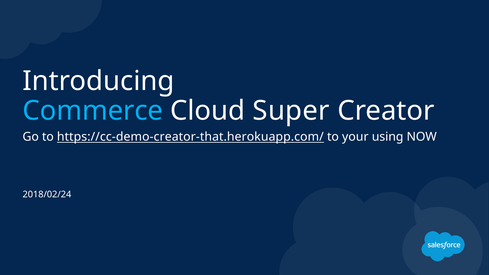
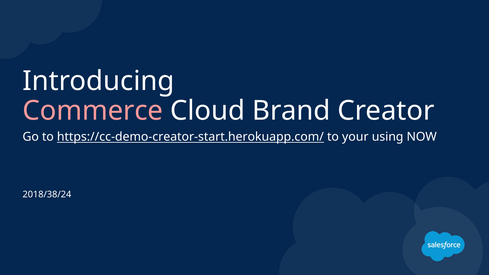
Commerce colour: light blue -> pink (93, 111)
Super: Super -> Brand (291, 111)
https://cc-demo-creator-that.herokuapp.com/: https://cc-demo-creator-that.herokuapp.com/ -> https://cc-demo-creator-start.herokuapp.com/ (190, 137)
2018/02/24: 2018/02/24 -> 2018/38/24 (47, 194)
